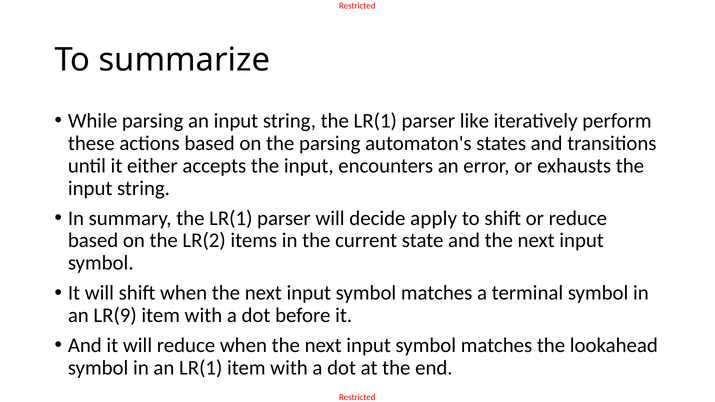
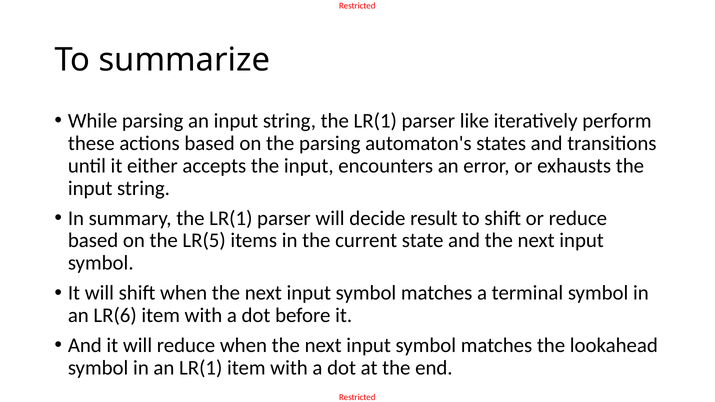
apply: apply -> result (434, 218)
LR(2: LR(2 -> LR(5 (204, 241)
LR(9: LR(9 -> LR(6 (115, 316)
